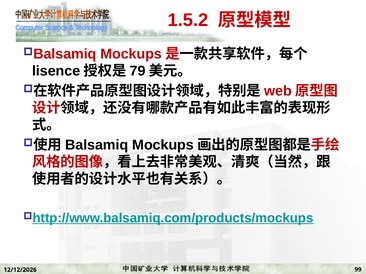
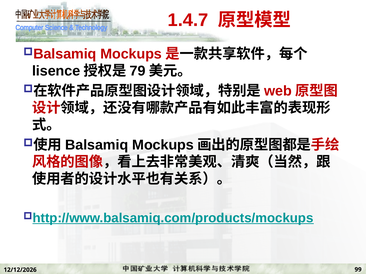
1.5.2: 1.5.2 -> 1.4.7 (188, 20)
